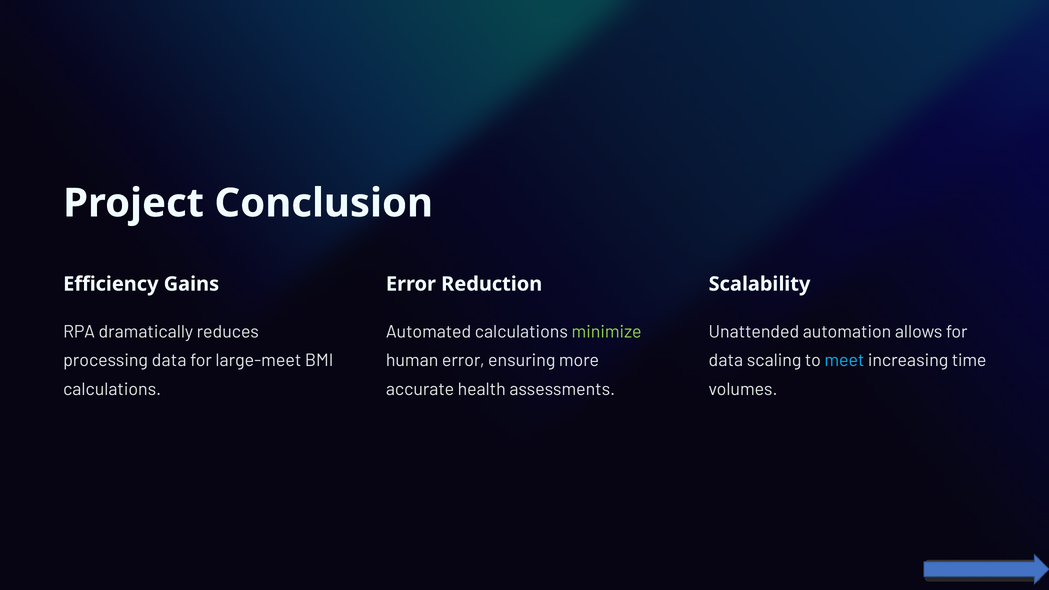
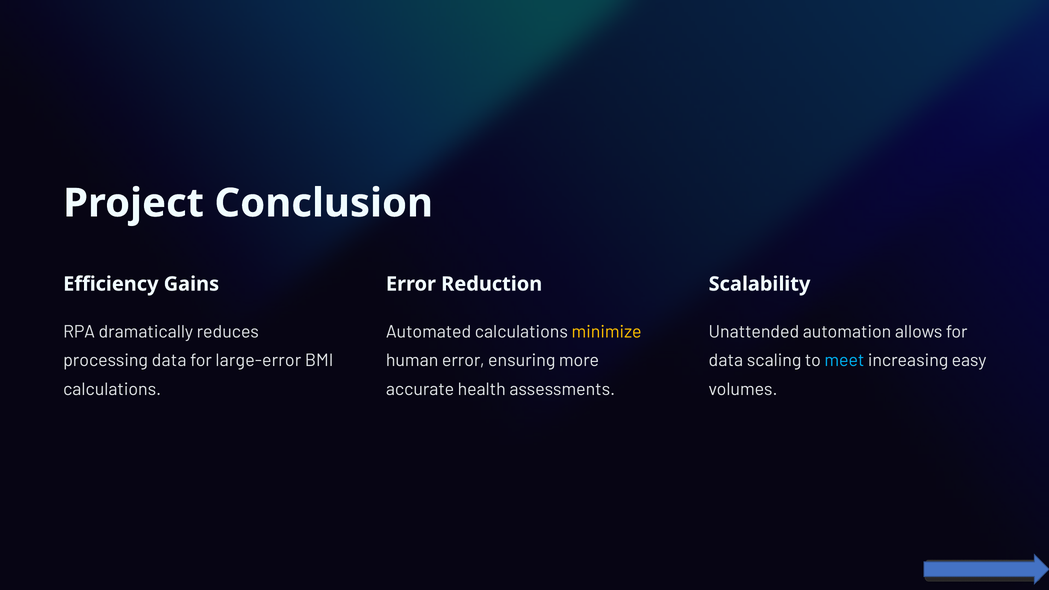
minimize colour: light green -> yellow (607, 332)
large-meet: large-meet -> large-error (258, 361)
time: time -> easy (969, 361)
